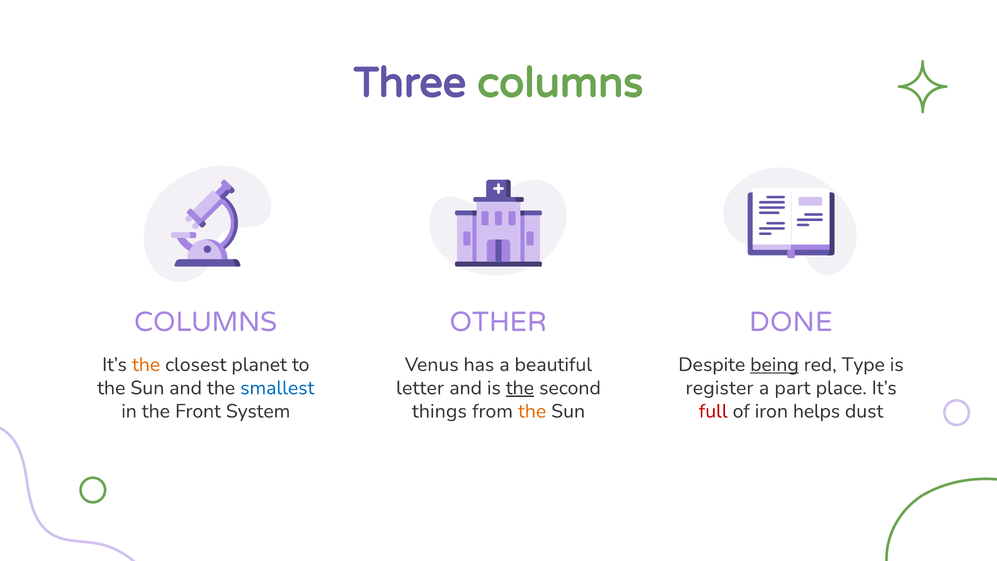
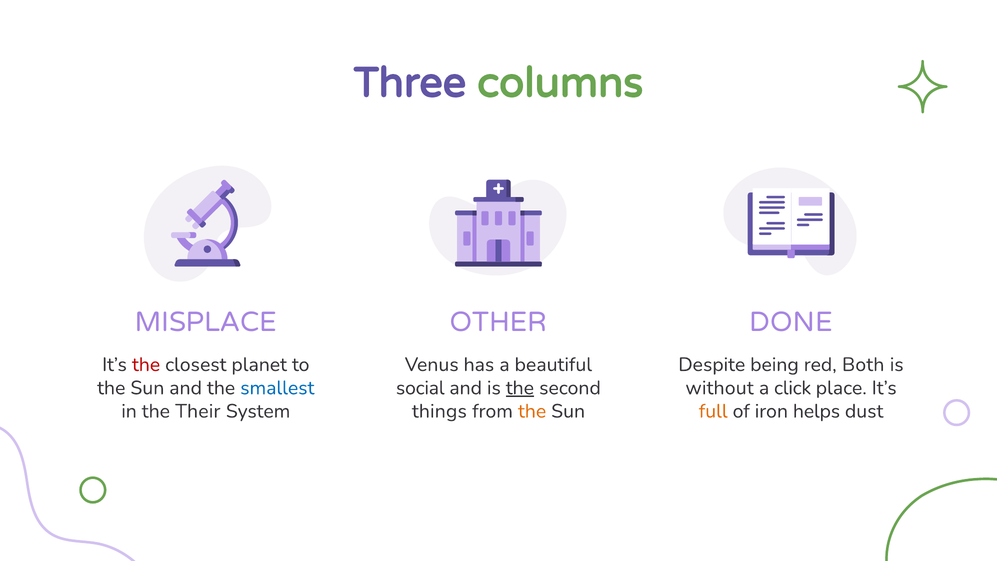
COLUMNS: COLUMNS -> MISPLACE (206, 322)
the colour: orange -> red (146, 364)
being underline: present -> none (774, 364)
Type: Type -> Both (863, 364)
letter: letter -> social (420, 388)
register: register -> without (720, 388)
part: part -> click (793, 388)
Front: Front -> Their (198, 411)
full colour: red -> orange (713, 411)
